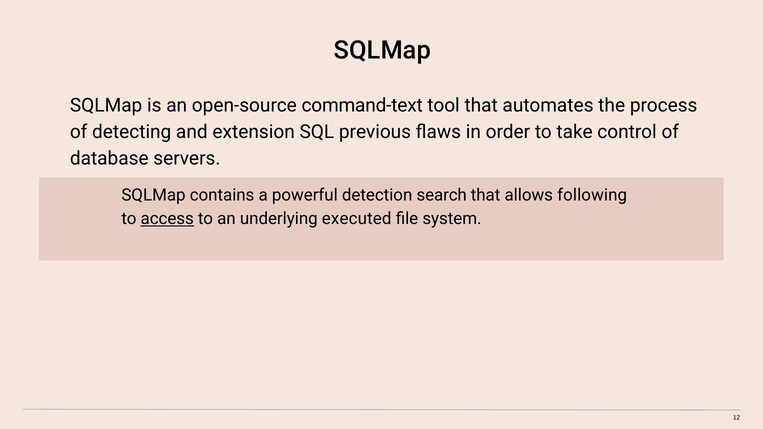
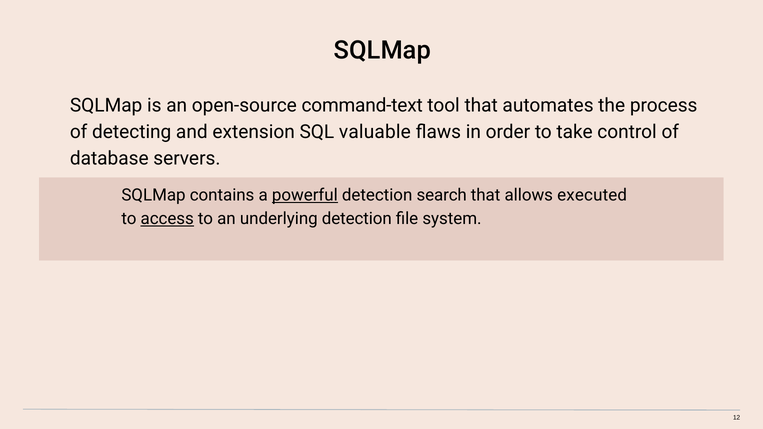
previous: previous -> valuable (375, 132)
powerful underline: none -> present (305, 195)
following: following -> executed (592, 195)
underlying executed: executed -> detection (357, 219)
